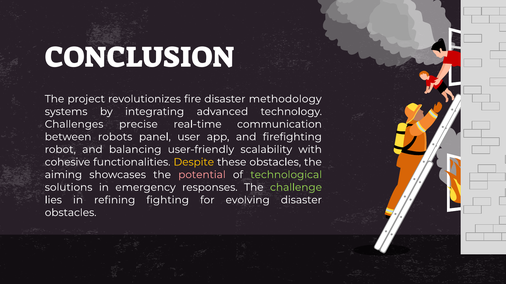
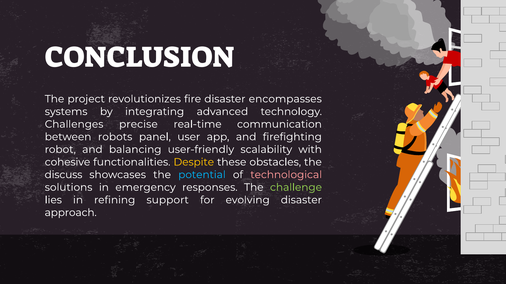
methodology: methodology -> encompasses (285, 99)
aiming: aiming -> discuss (63, 175)
potential colour: pink -> light blue (202, 175)
technological colour: light green -> pink (286, 175)
fighting: fighting -> support (168, 200)
obstacles: obstacles -> approach (71, 213)
